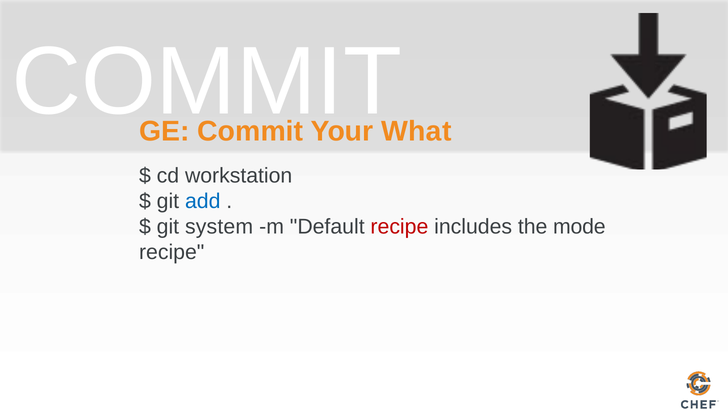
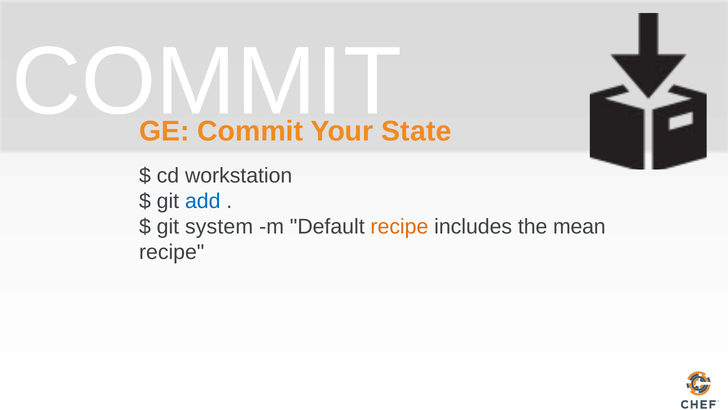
What: What -> State (416, 131)
recipe colour: red -> orange (399, 226)
mode: mode -> mean (579, 226)
